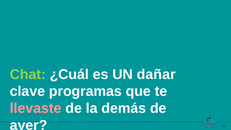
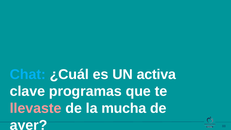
Chat colour: light green -> light blue (28, 74)
dañar: dañar -> activa (156, 74)
demás: demás -> mucha (124, 108)
